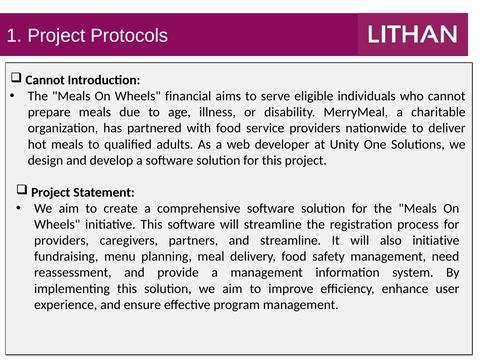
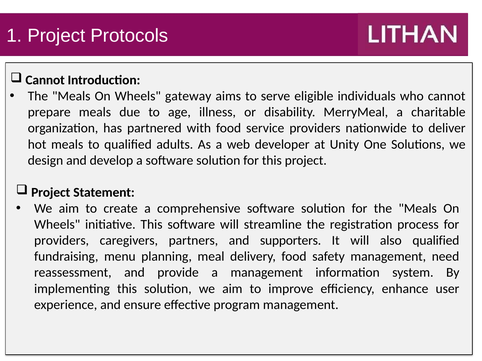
financial: financial -> gateway (188, 96)
and streamline: streamline -> supporters (291, 241)
also initiative: initiative -> qualified (436, 241)
